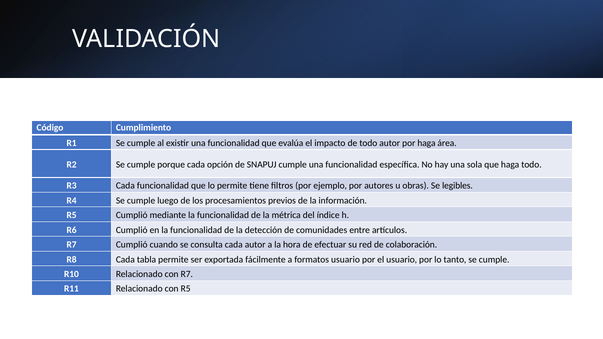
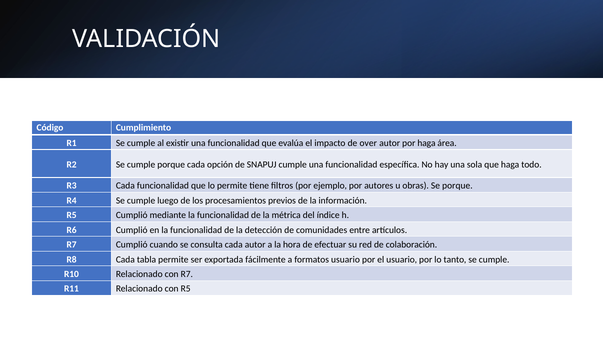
de todo: todo -> over (368, 143)
Se legibles: legibles -> porque (457, 186)
